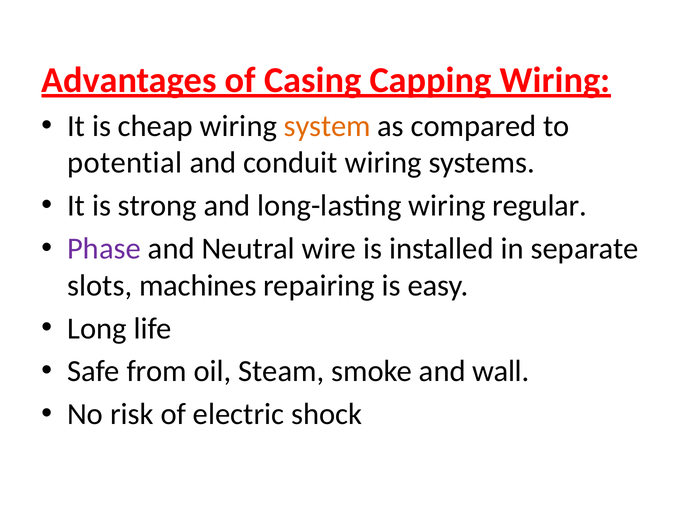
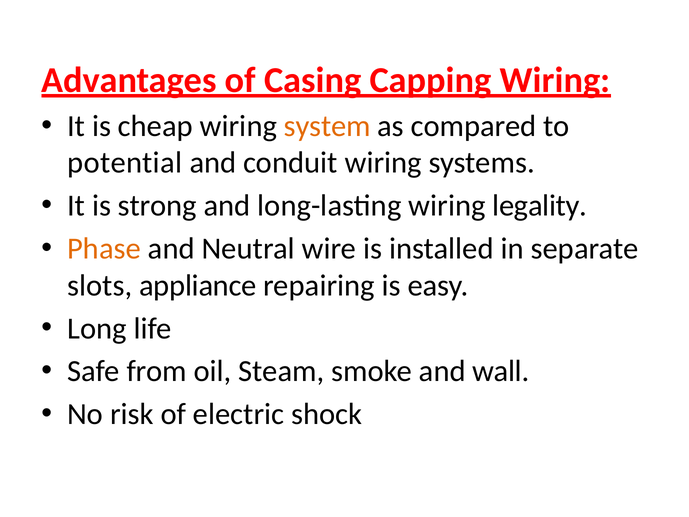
regular: regular -> legality (540, 206)
Phase colour: purple -> orange (104, 249)
machines: machines -> appliance (198, 285)
